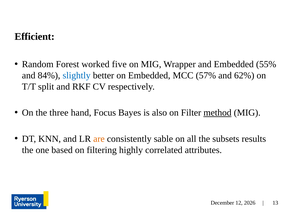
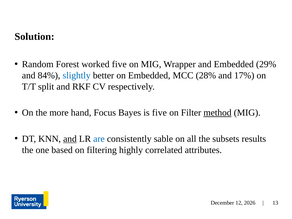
Efficient: Efficient -> Solution (35, 37)
55%: 55% -> 29% (266, 64)
57%: 57% -> 28% (206, 75)
62%: 62% -> 17% (244, 75)
three: three -> more (59, 113)
is also: also -> five (159, 113)
and underline: none -> present (70, 139)
are colour: orange -> blue (99, 139)
